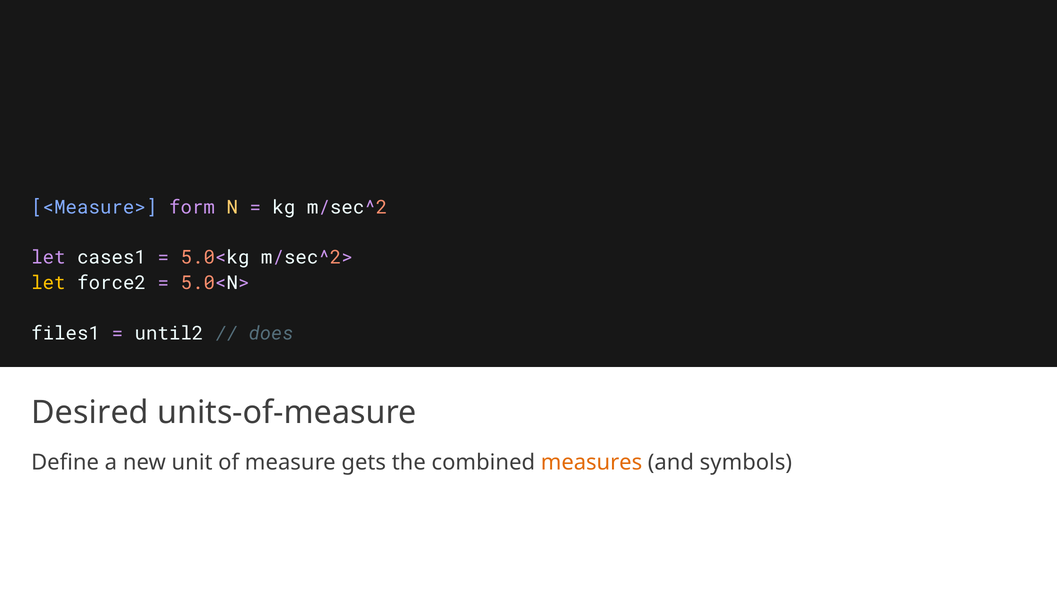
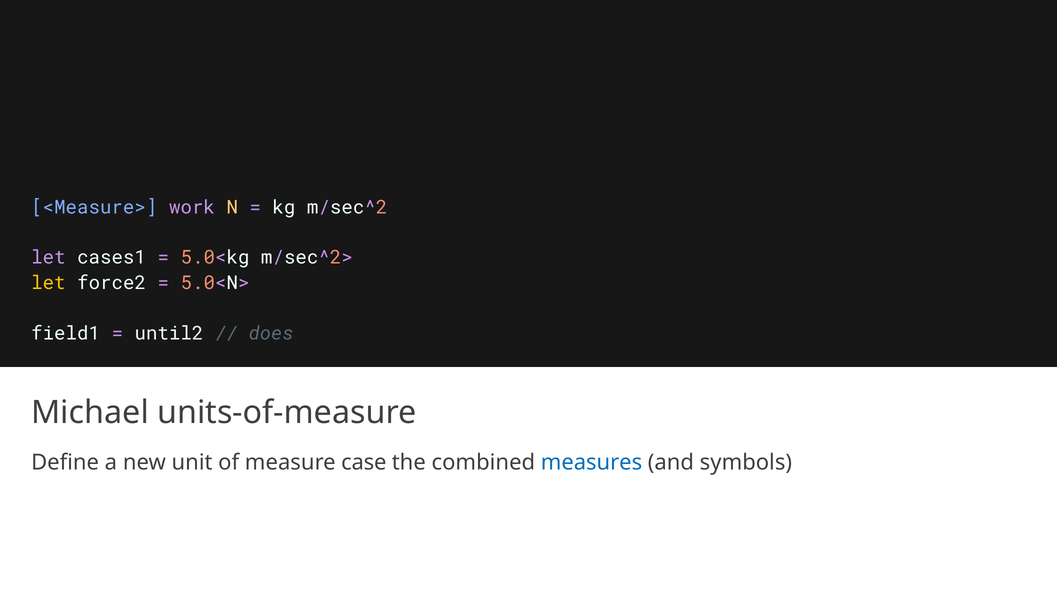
form: form -> work (192, 207)
files1: files1 -> field1 (66, 333)
Desired: Desired -> Michael (90, 412)
gets: gets -> case (364, 462)
measures colour: orange -> blue (592, 462)
